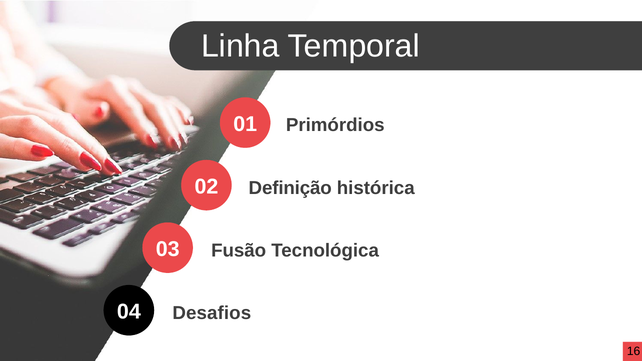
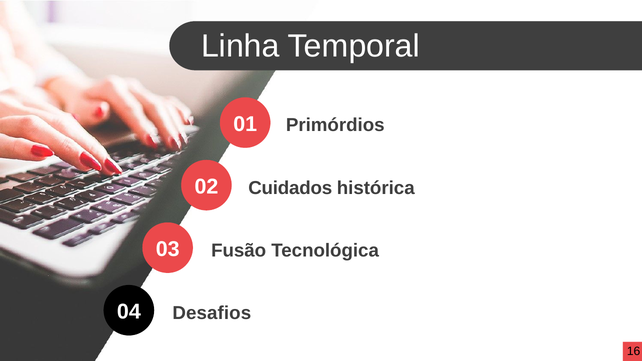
Definição: Definição -> Cuidados (290, 188)
